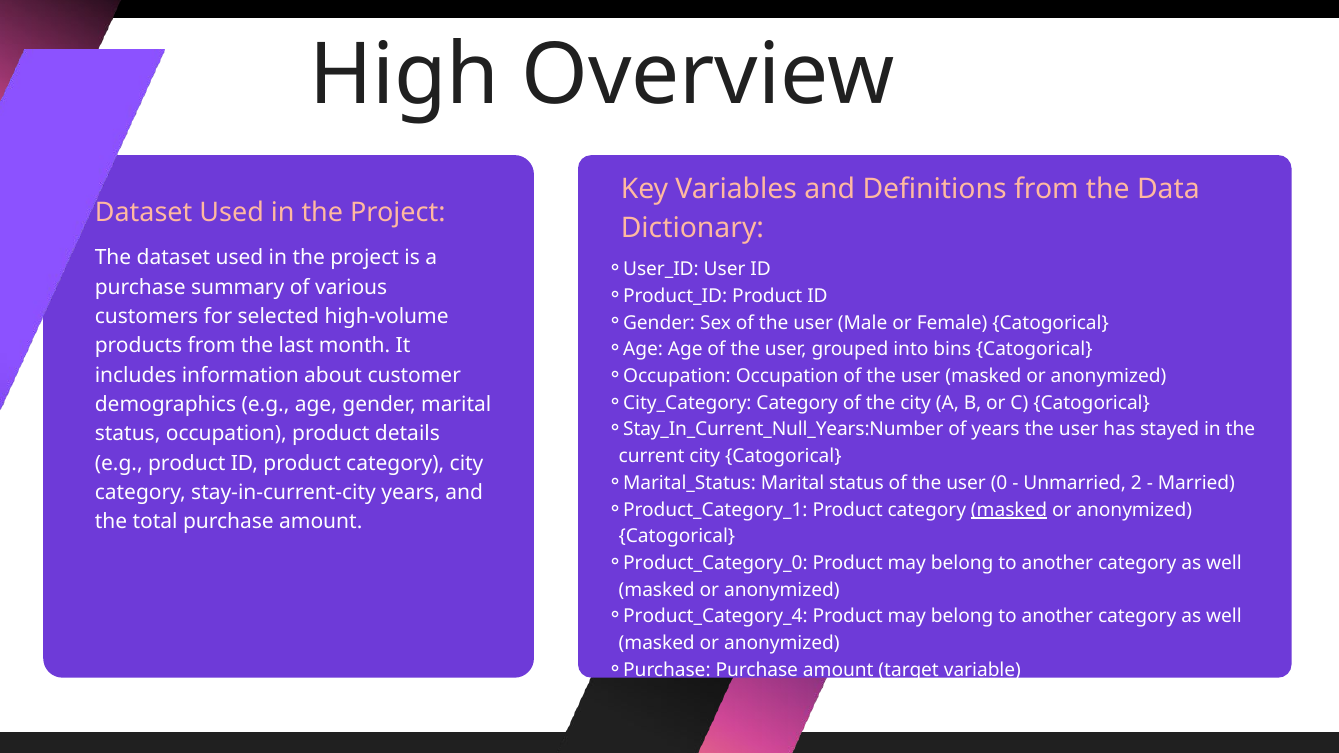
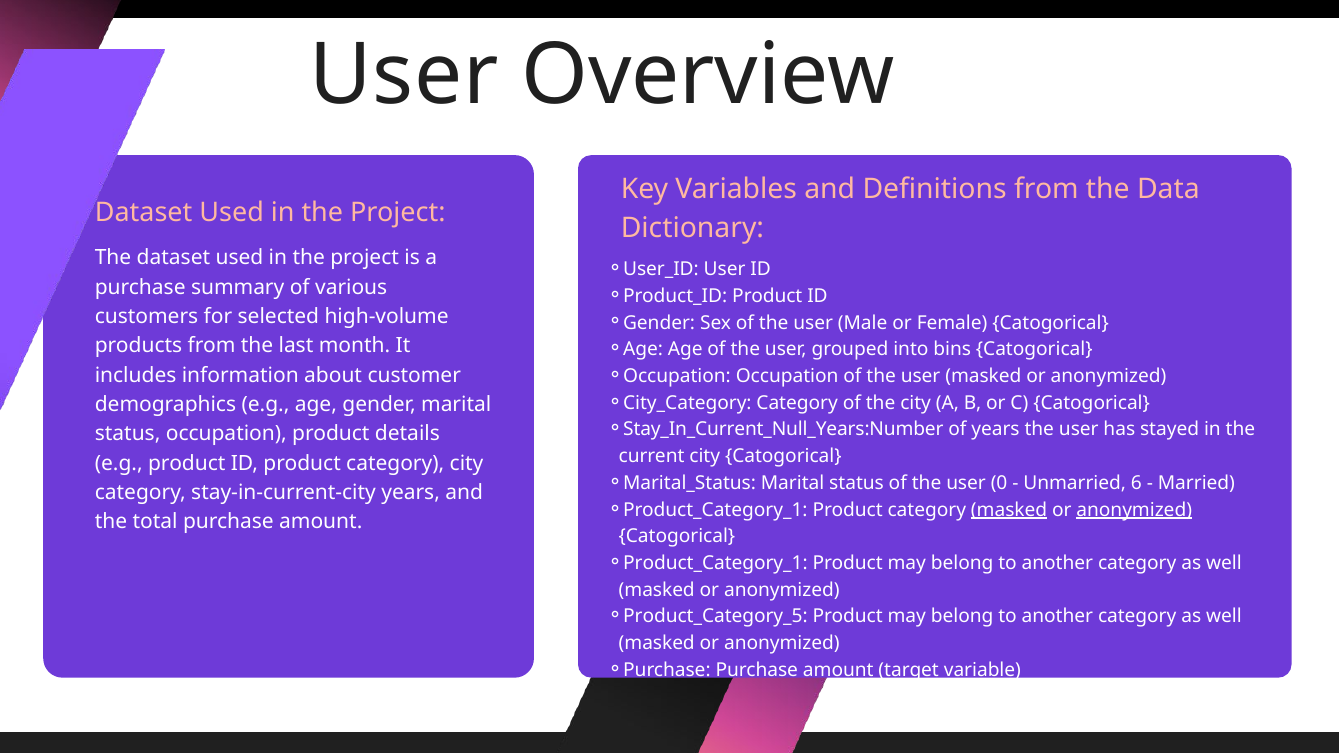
High: High -> User (404, 75)
2: 2 -> 6 (1136, 483)
anonymized underline: none -> present (1134, 510)
Product_Category_0: Product_Category_0 -> Product_Category_1 (715, 563)
Product_Category_4: Product_Category_4 -> Product_Category_5 (715, 617)
